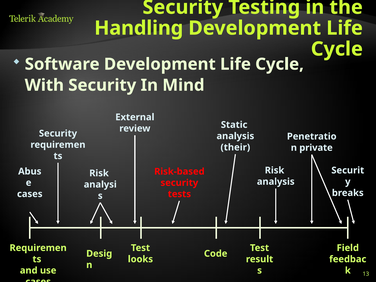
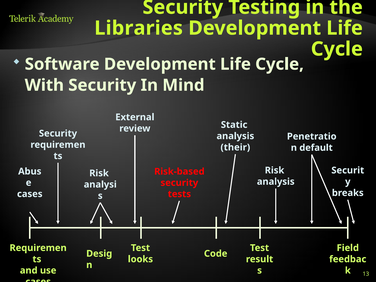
Handling: Handling -> Libraries (139, 28)
private: private -> default (316, 148)
